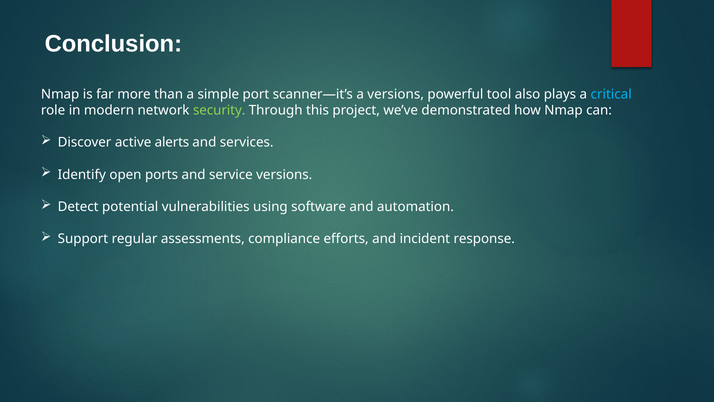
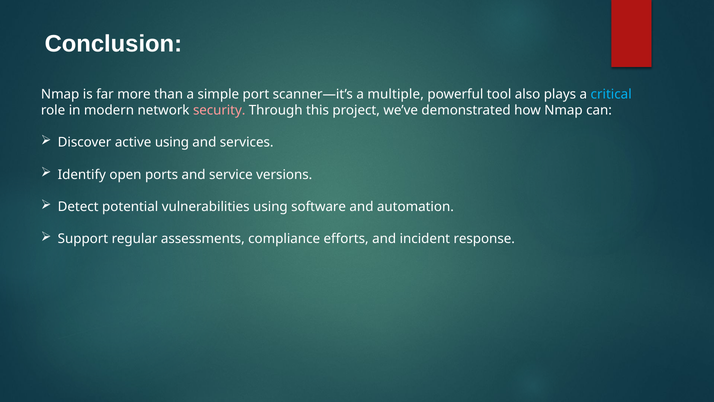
a versions: versions -> multiple (396, 94)
security colour: light green -> pink (219, 110)
active alerts: alerts -> using (172, 142)
